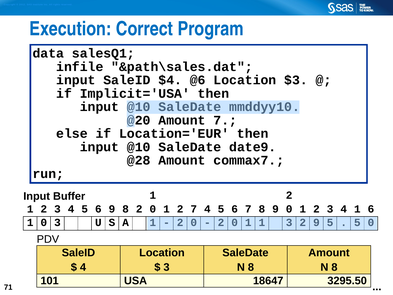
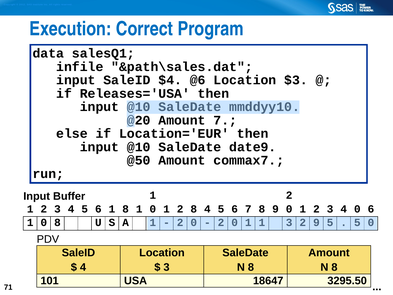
Implicit='USA: Implicit='USA -> Releases='USA (135, 93)
@28: @28 -> @50 (139, 160)
5 6 9: 9 -> 1 (112, 209)
8 2: 2 -> 1 (139, 209)
2 7: 7 -> 8 (194, 209)
4 1: 1 -> 0 (357, 209)
0 3: 3 -> 8 (57, 222)
